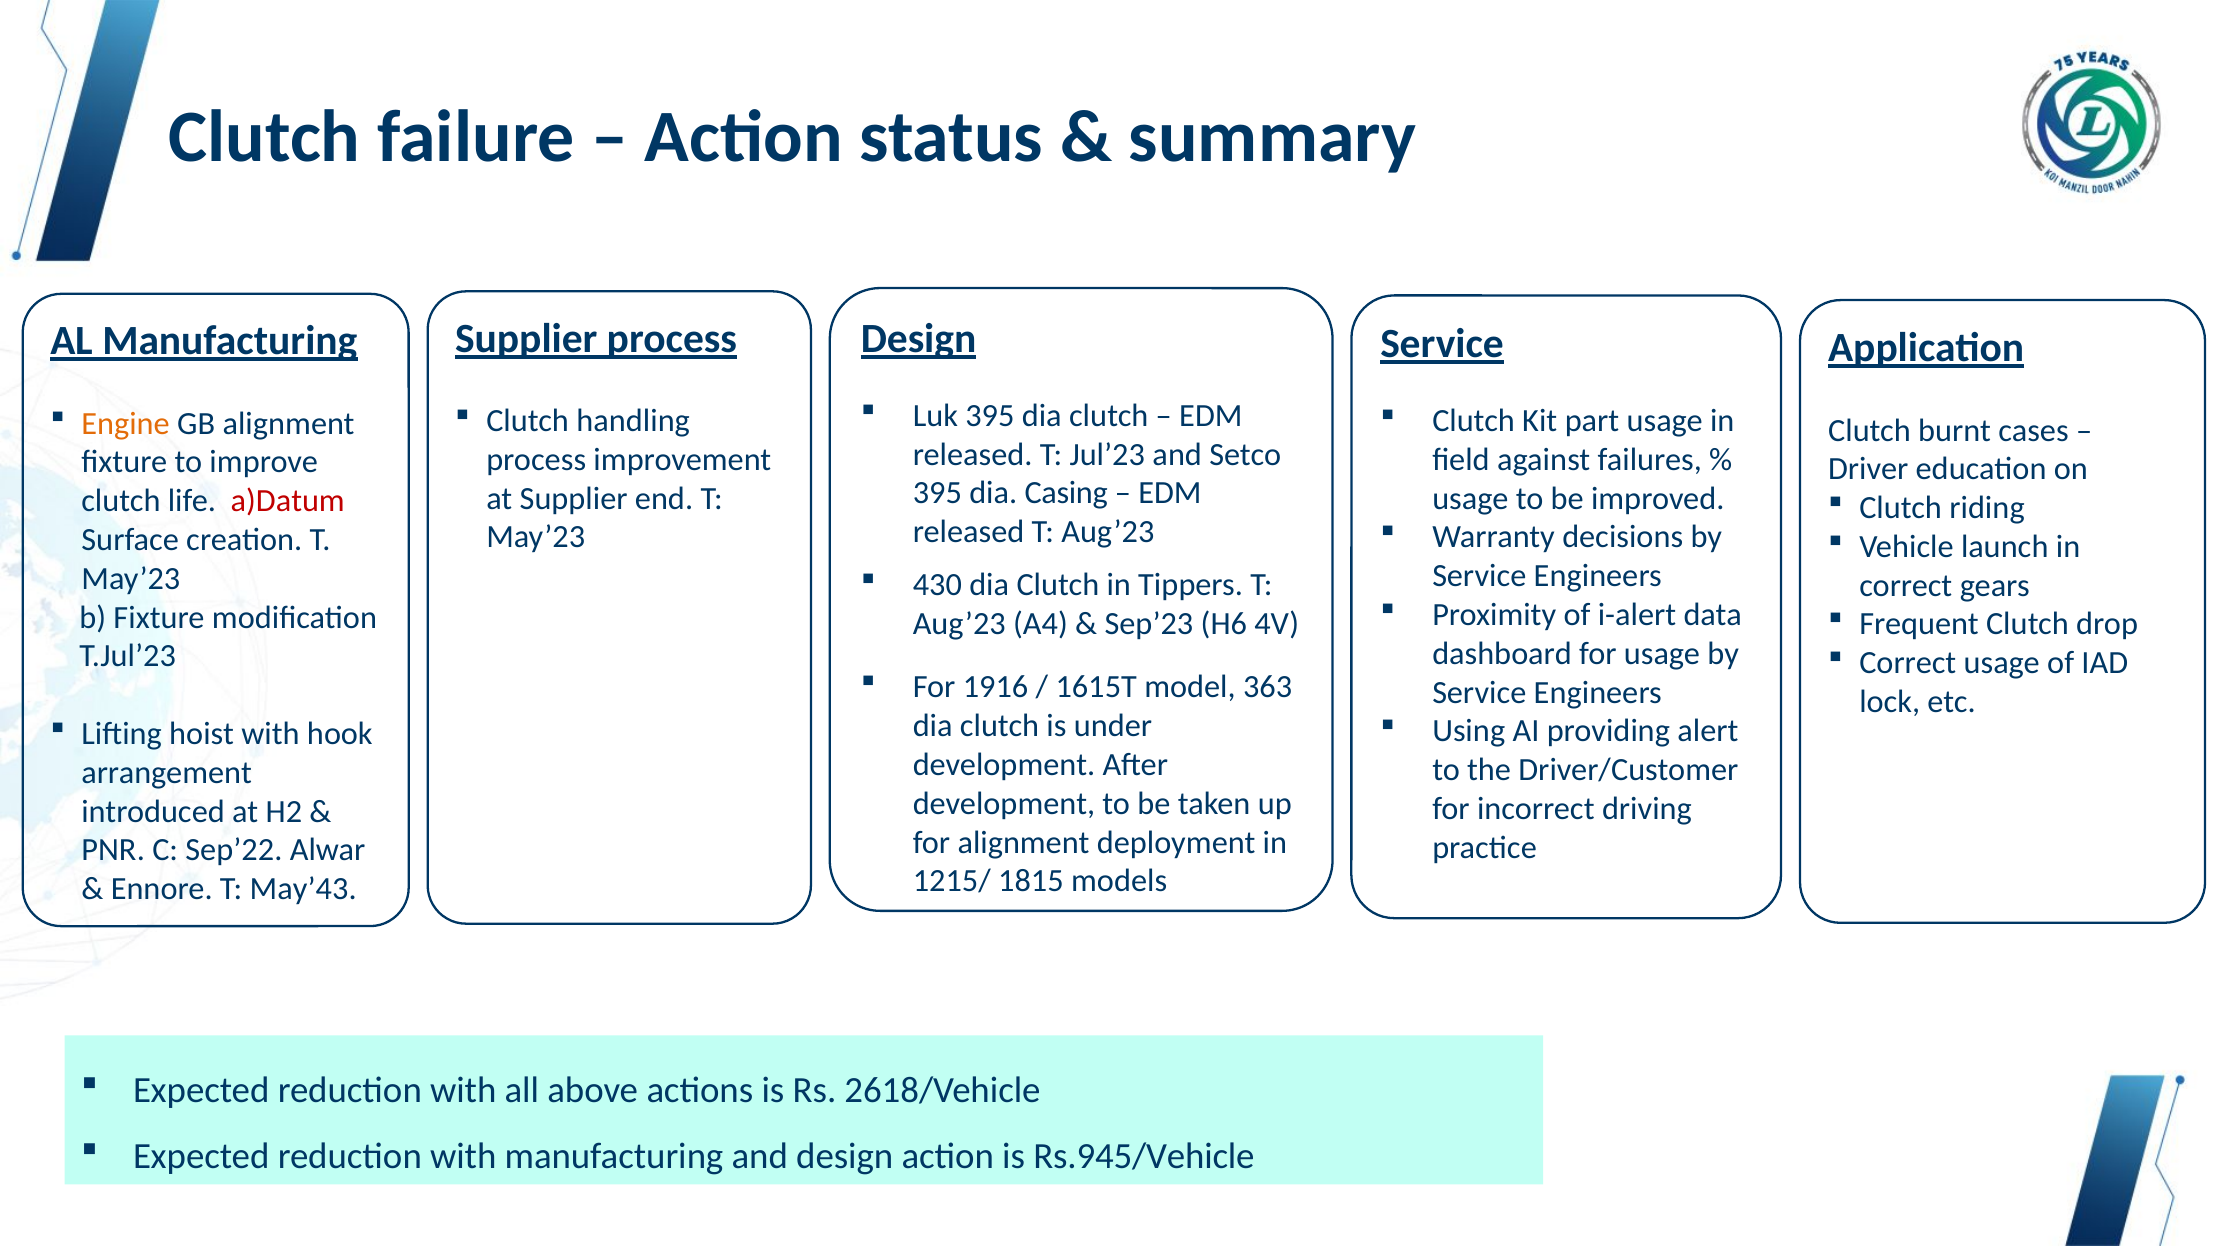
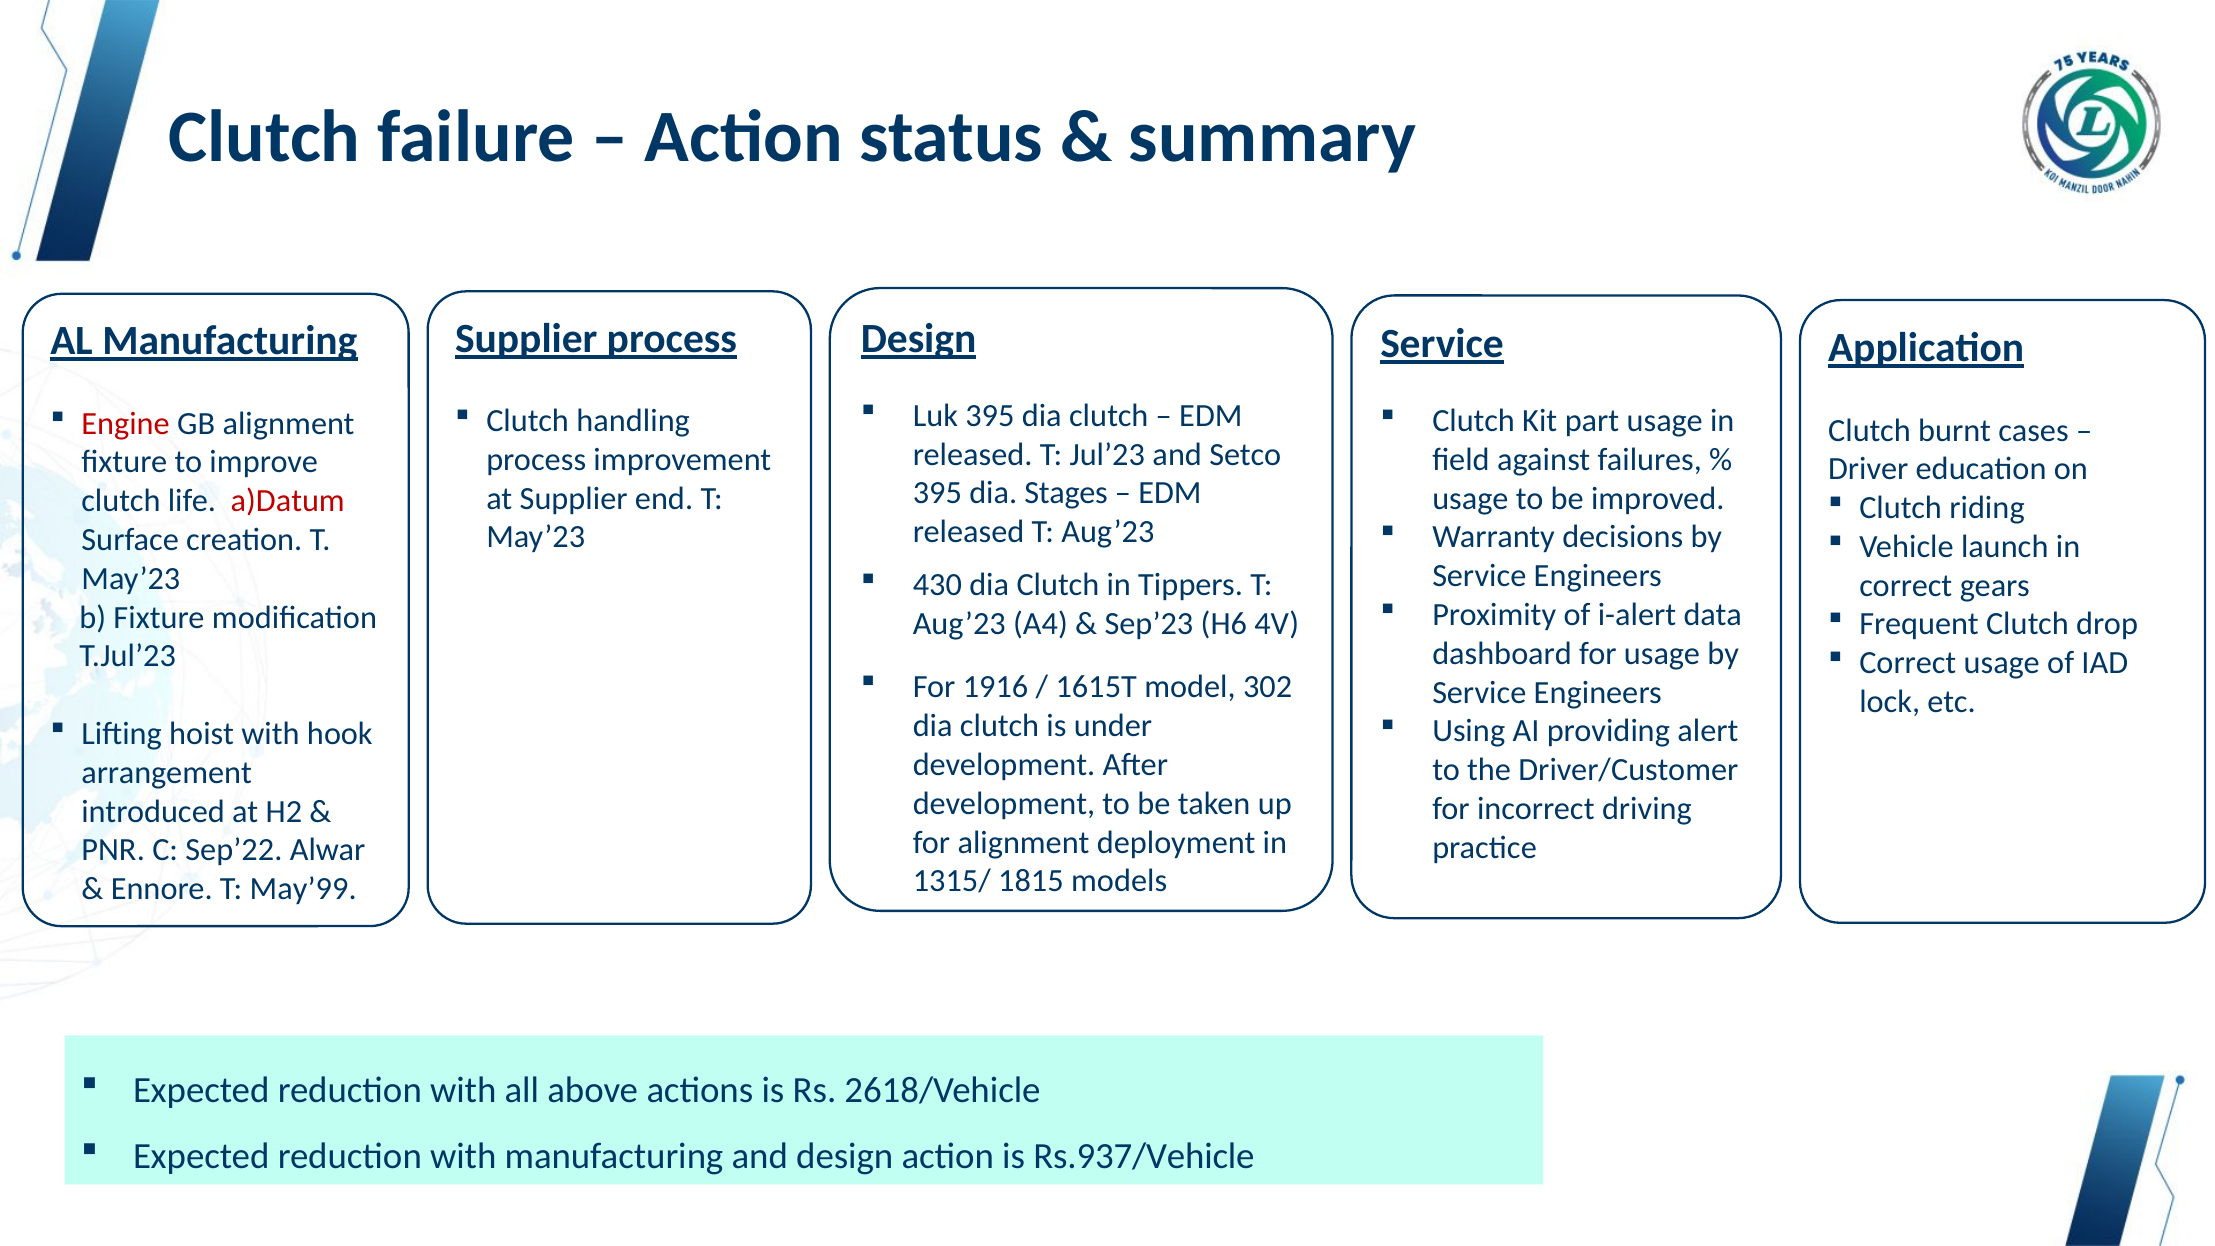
Engine colour: orange -> red (126, 423)
Casing: Casing -> Stages (1066, 493)
363: 363 -> 302 (1268, 687)
1215/: 1215/ -> 1315/ (952, 881)
May’43: May’43 -> May’99 (303, 889)
Rs.945/Vehicle: Rs.945/Vehicle -> Rs.937/Vehicle (1144, 1157)
